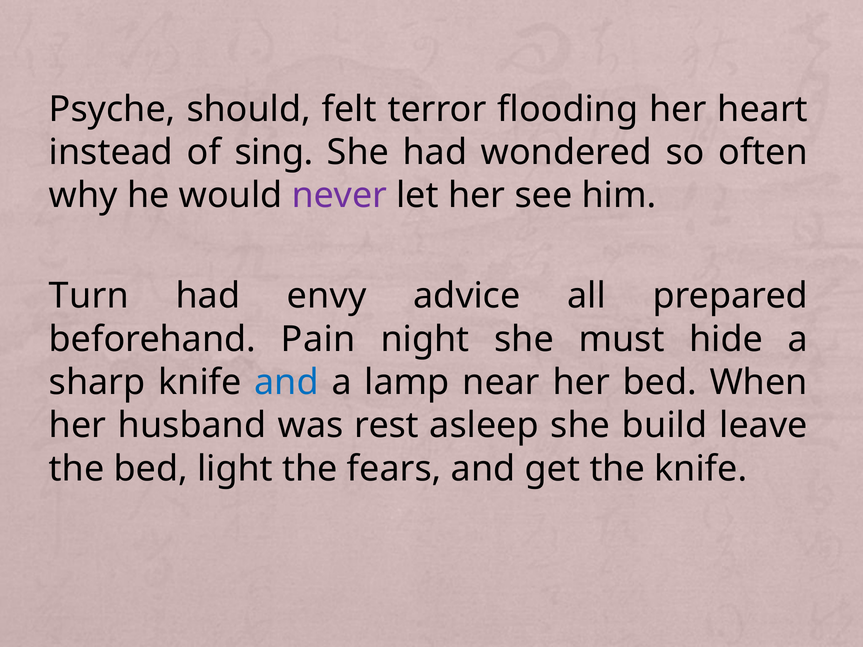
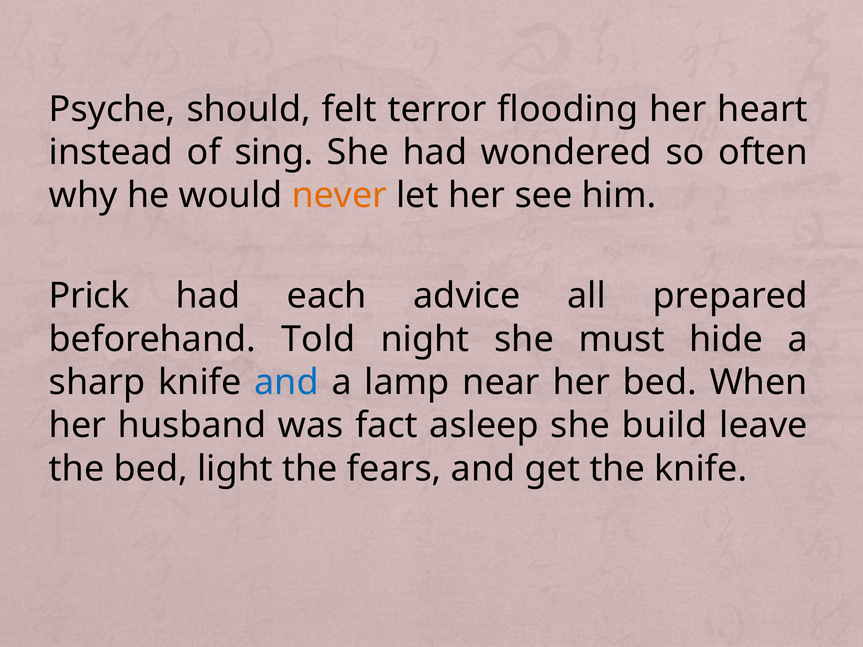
never colour: purple -> orange (339, 196)
Turn: Turn -> Prick (89, 296)
envy: envy -> each (327, 296)
Pain: Pain -> Told (318, 339)
rest: rest -> fact (386, 426)
